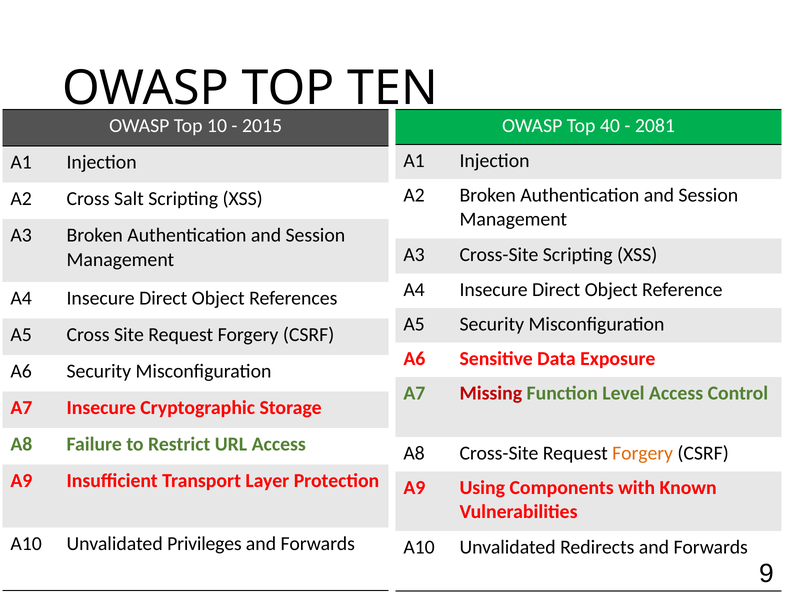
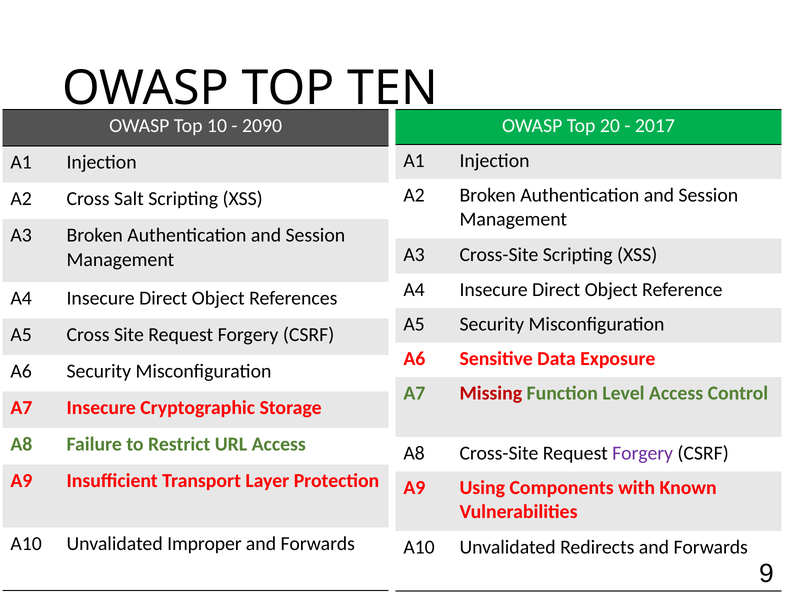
2015: 2015 -> 2090 (262, 126)
40: 40 -> 20 (610, 126)
2081: 2081 -> 2017 (655, 126)
Forgery colour: orange -> purple (643, 453)
Privileges: Privileges -> Improper (204, 544)
